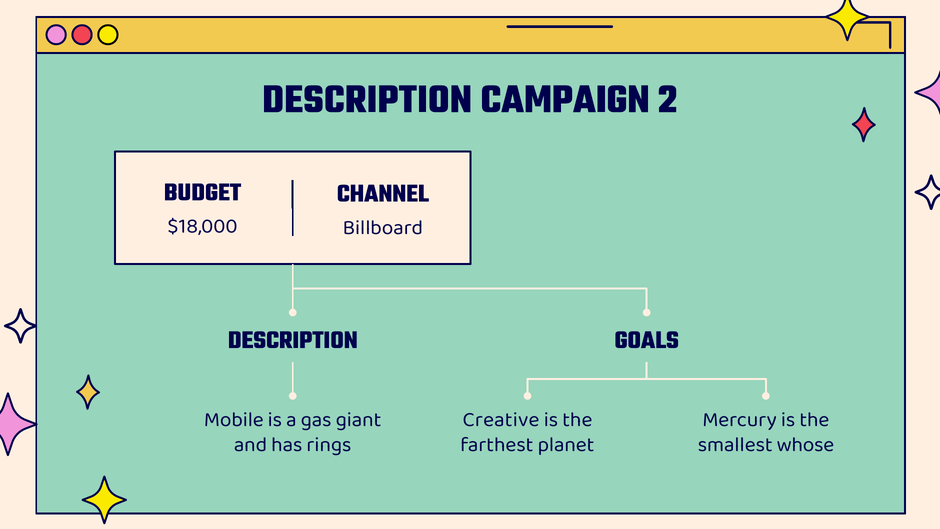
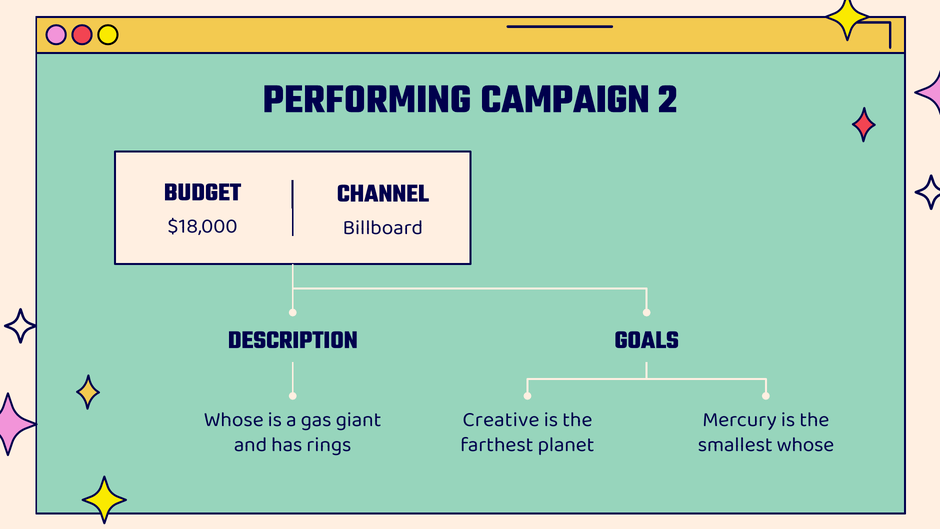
DESCRIPTION: DESCRIPTION -> PERFORMING (367, 98)
Mobile: Mobile -> Whose (234, 419)
